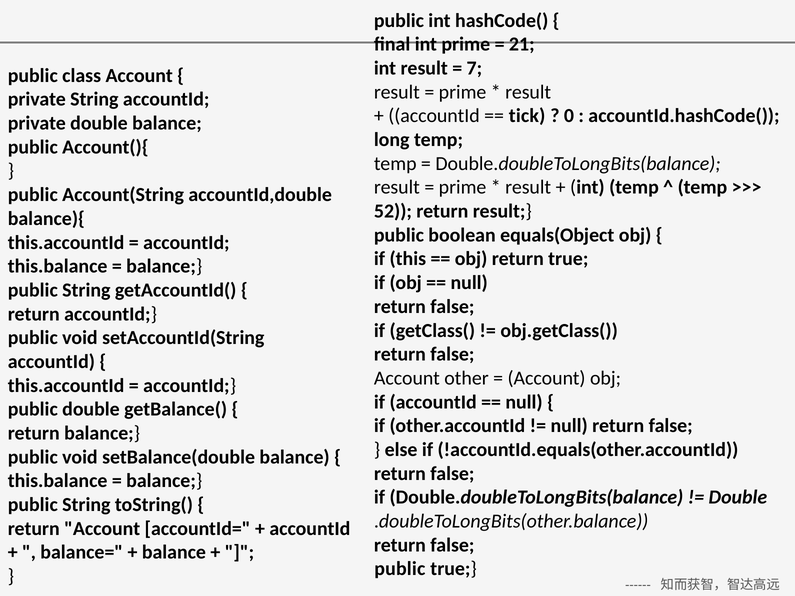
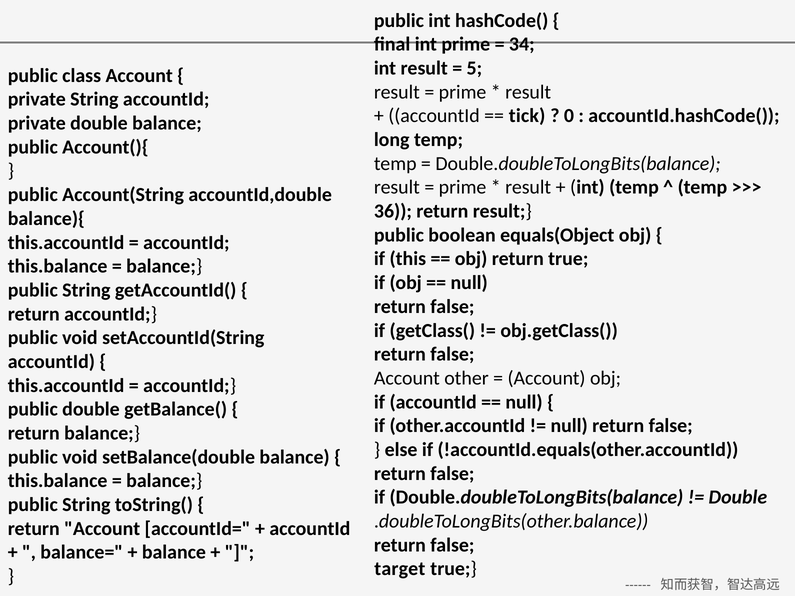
21: 21 -> 34 (522, 44)
7: 7 -> 5 (474, 68)
52: 52 -> 36 (393, 211)
public: public -> target (400, 569)
